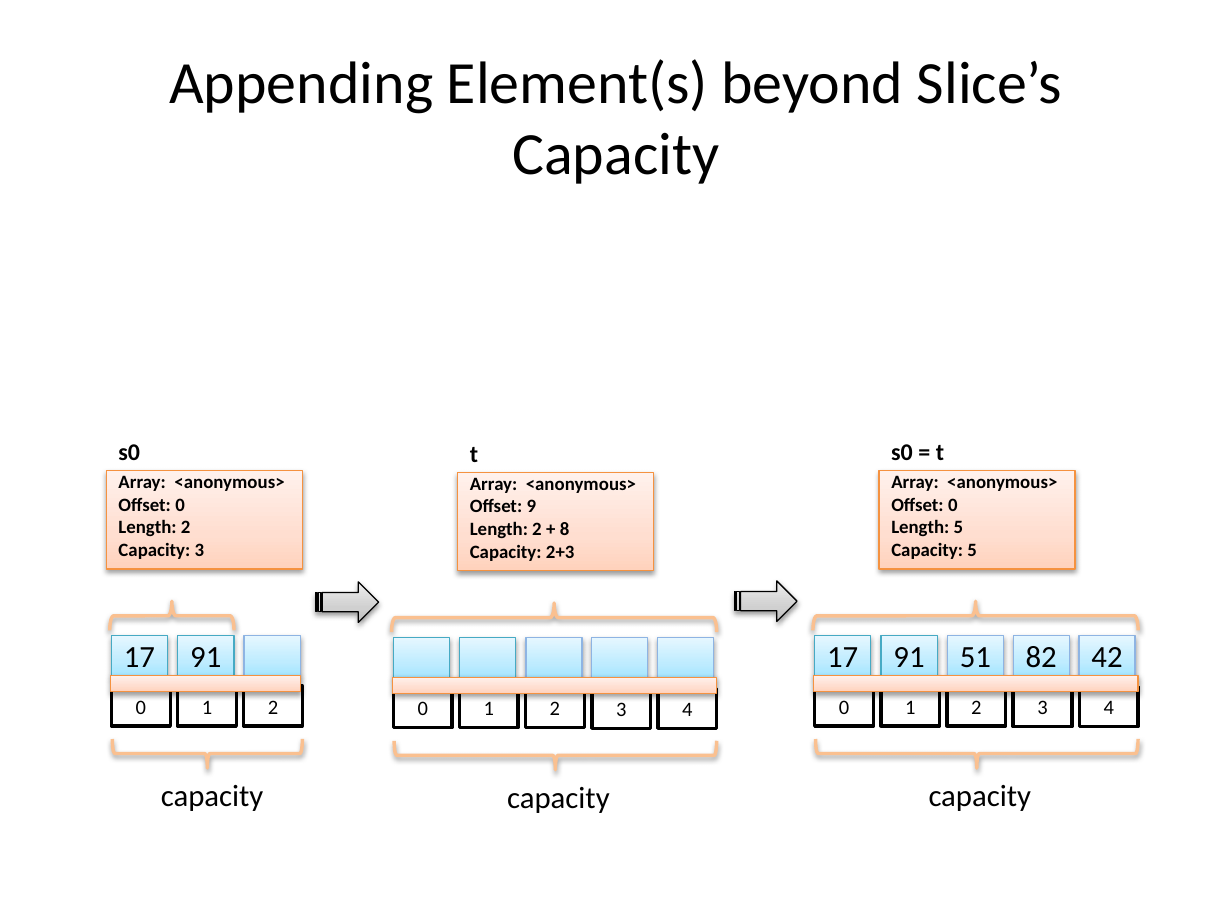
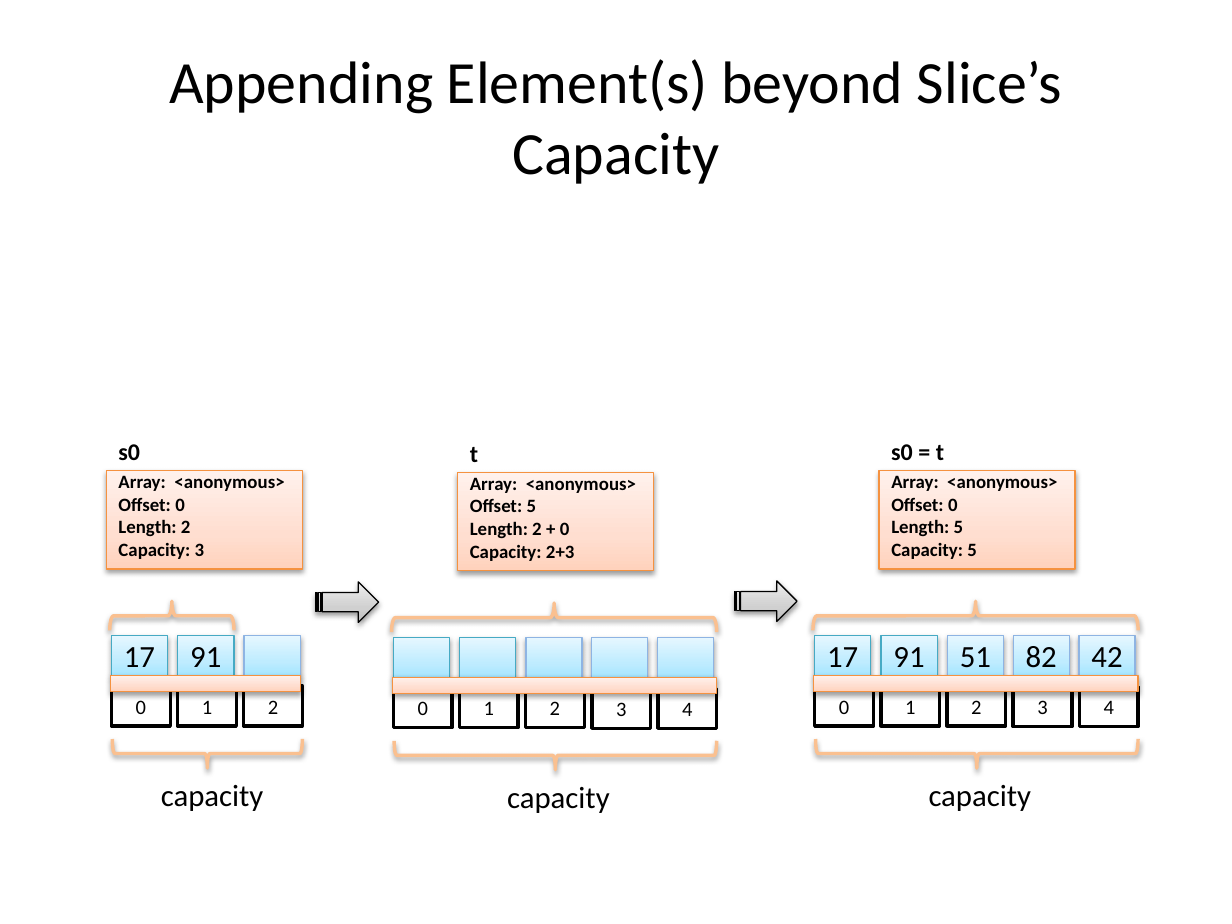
Offset 9: 9 -> 5 (531, 507)
8: 8 -> 0 (565, 529)
